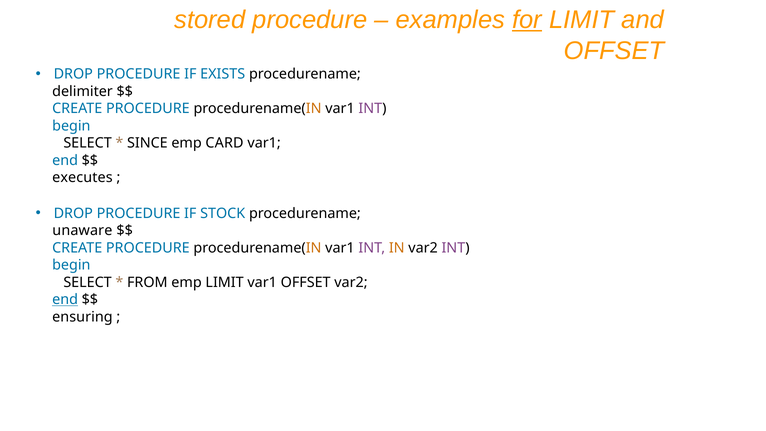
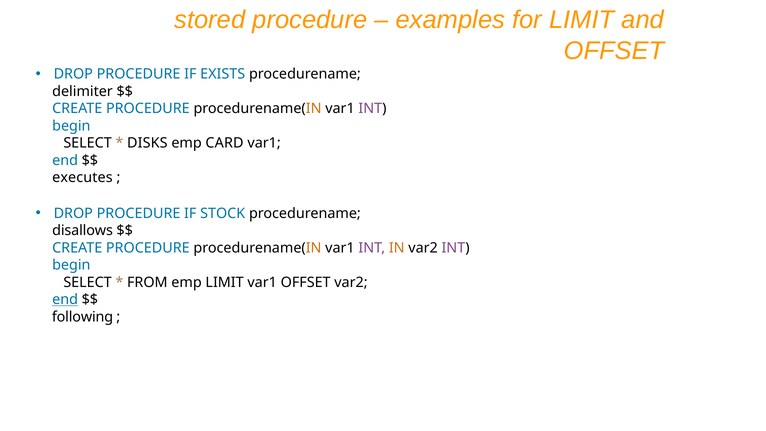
for underline: present -> none (527, 20)
SINCE: SINCE -> DISKS (147, 143)
unaware: unaware -> disallows (83, 231)
ensuring: ensuring -> following (83, 317)
